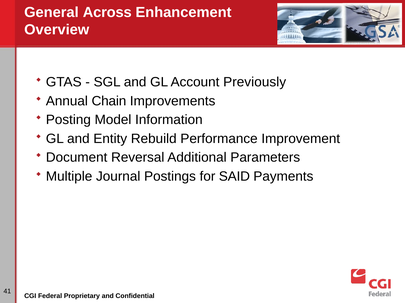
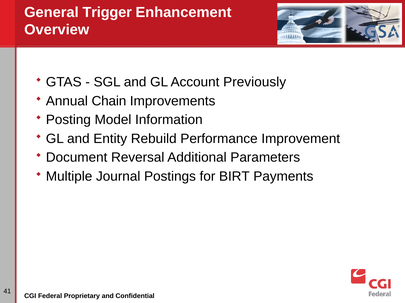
Across: Across -> Trigger (107, 12)
SAID: SAID -> BIRT (234, 177)
